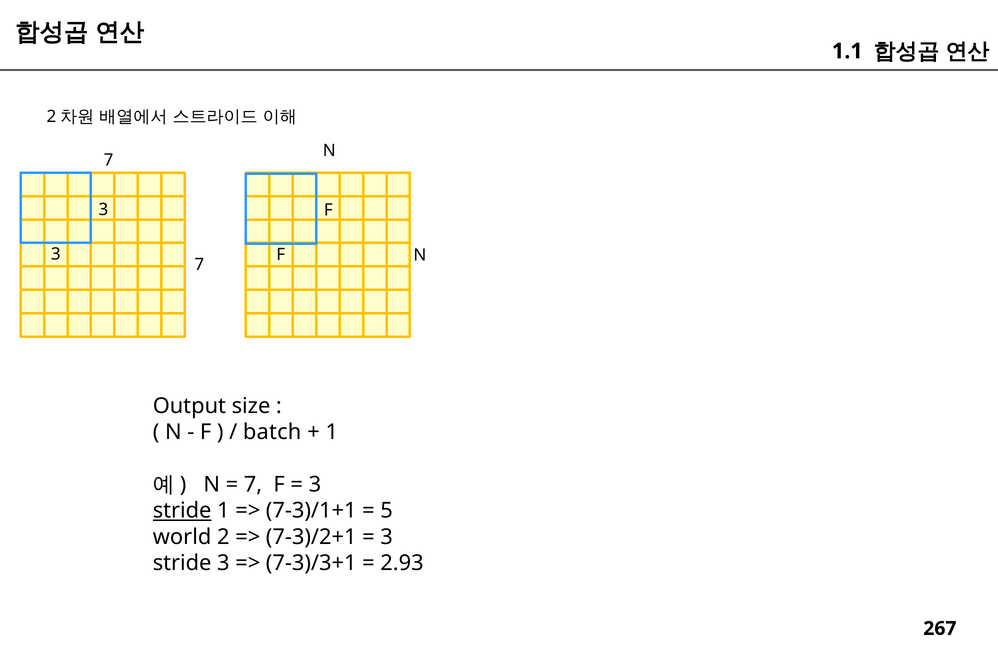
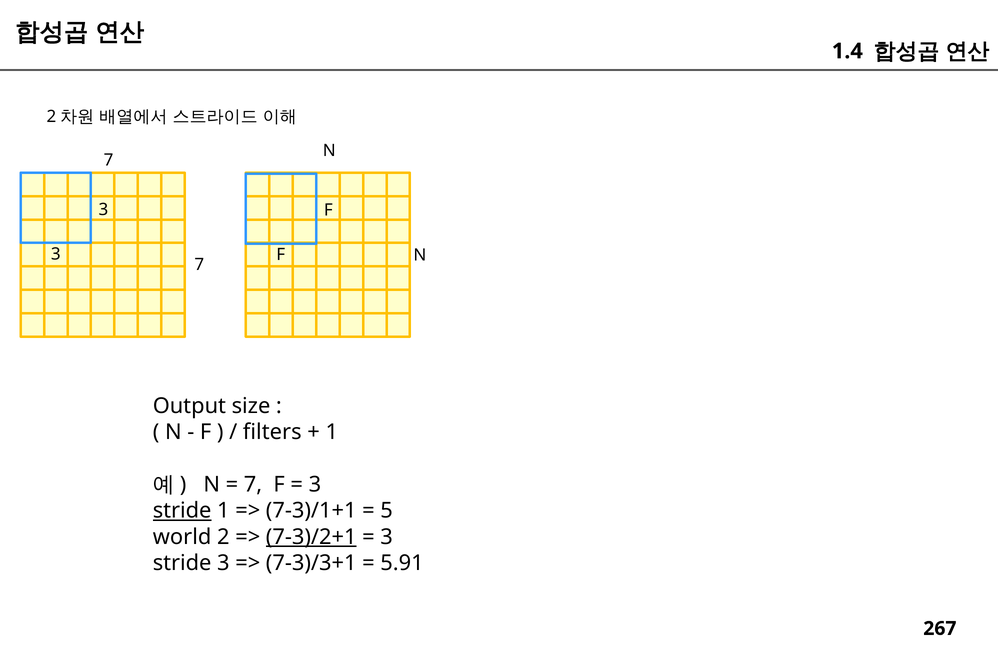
1.1: 1.1 -> 1.4 (847, 51)
batch: batch -> filters (272, 433)
7-3)/2+1 underline: none -> present (311, 537)
2.93: 2.93 -> 5.91 (402, 564)
